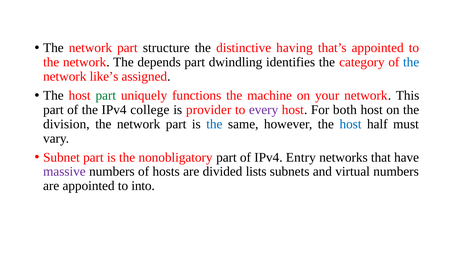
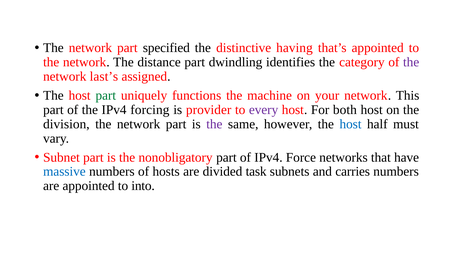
structure: structure -> specified (166, 48)
depends: depends -> distance (159, 62)
the colour: blue -> purple (411, 62)
like’s: like’s -> last’s (104, 77)
college: college -> forcing (150, 110)
the colour: blue -> purple (214, 124)
Entry: Entry -> Force (301, 158)
massive colour: purple -> blue (64, 172)
lists: lists -> task (256, 172)
virtual: virtual -> carries (353, 172)
